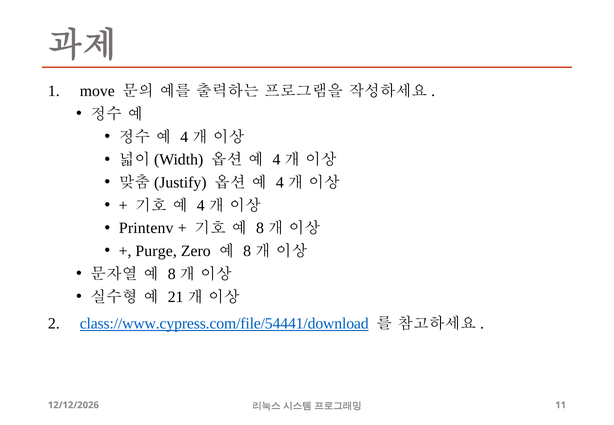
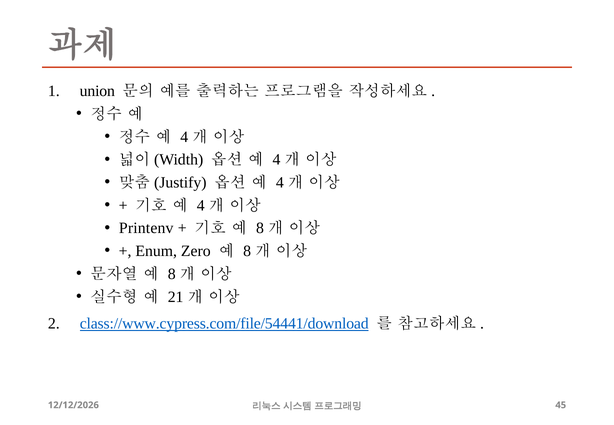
move: move -> union (97, 91)
Purge: Purge -> Enum (156, 251)
11: 11 -> 45 (561, 405)
